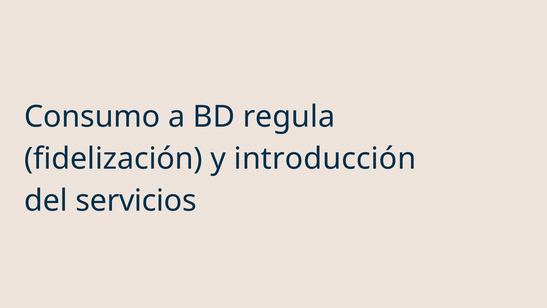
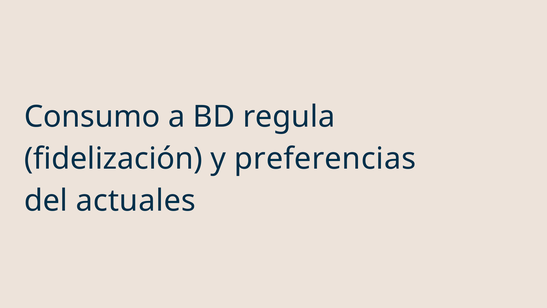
introducción: introducción -> preferencias (325, 159)
servicios: servicios -> actuales (136, 201)
